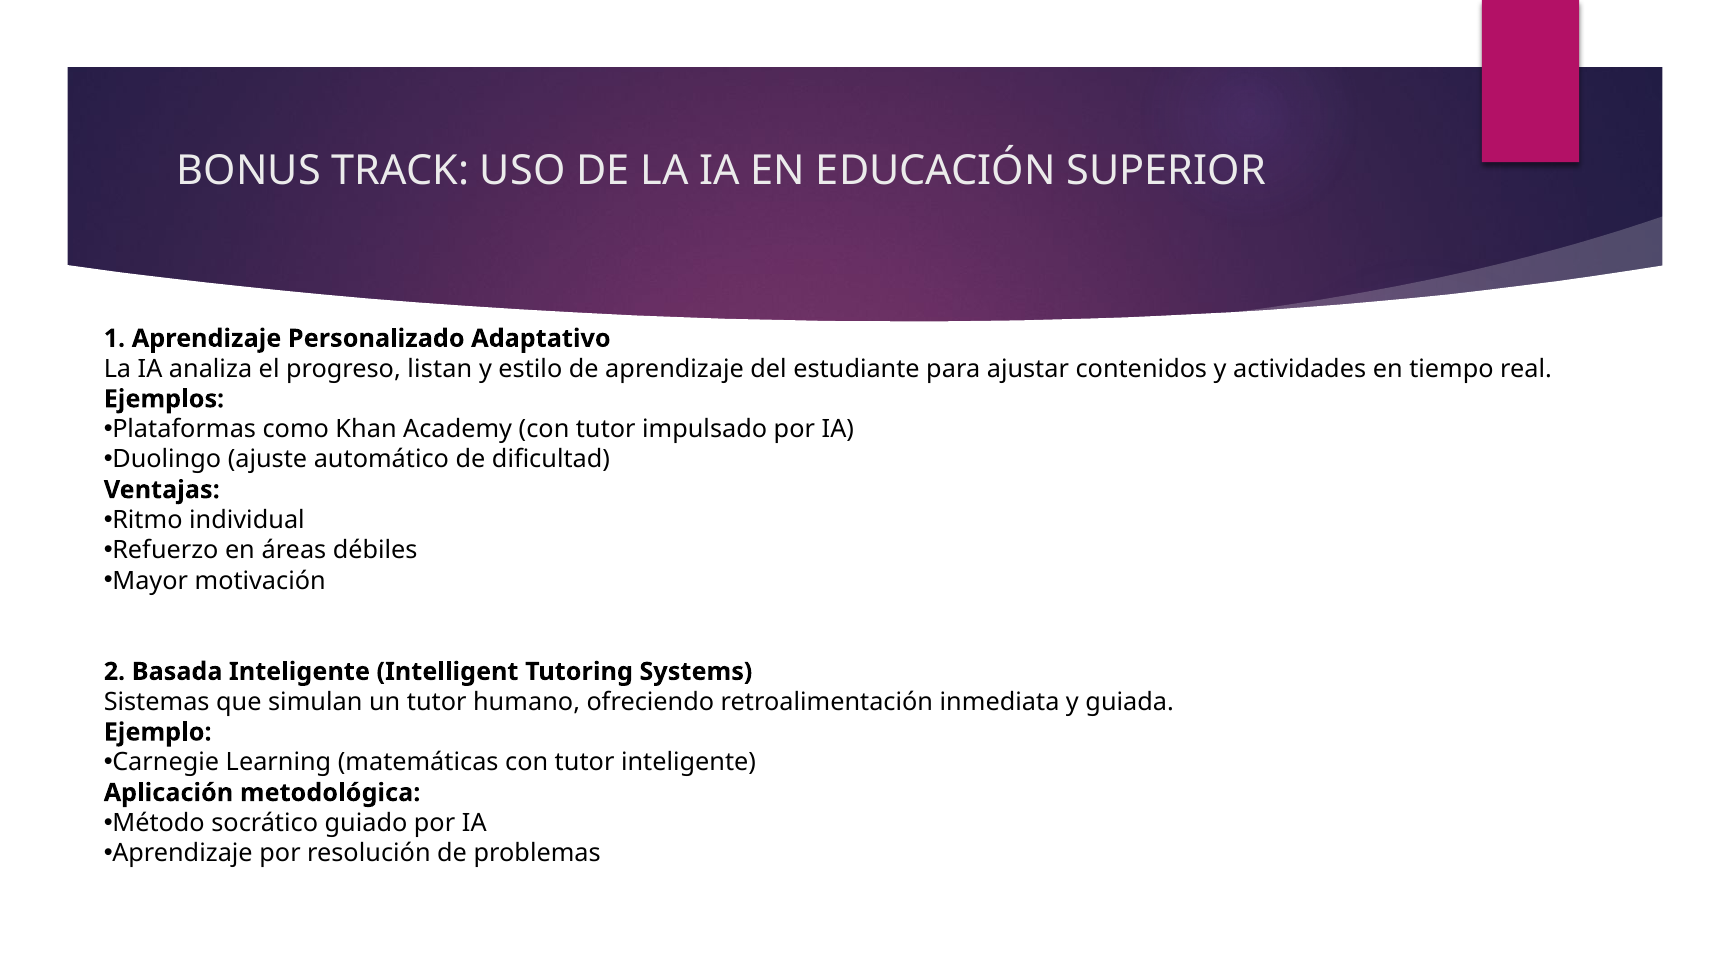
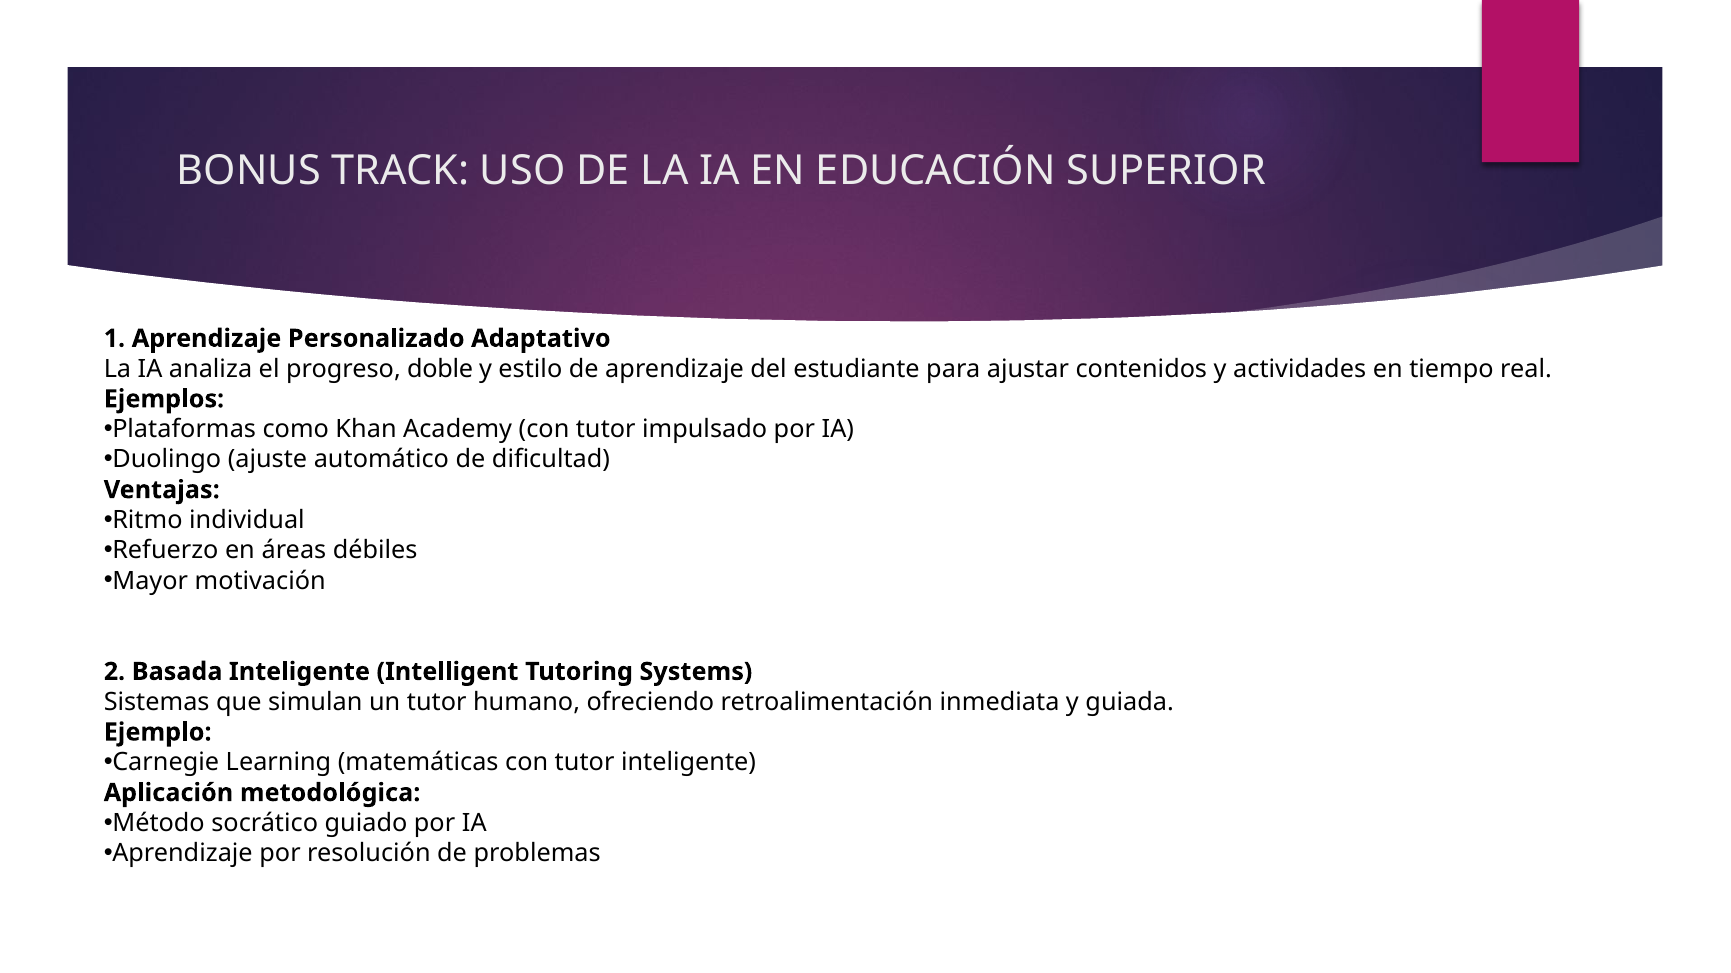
listan: listan -> doble (440, 369)
